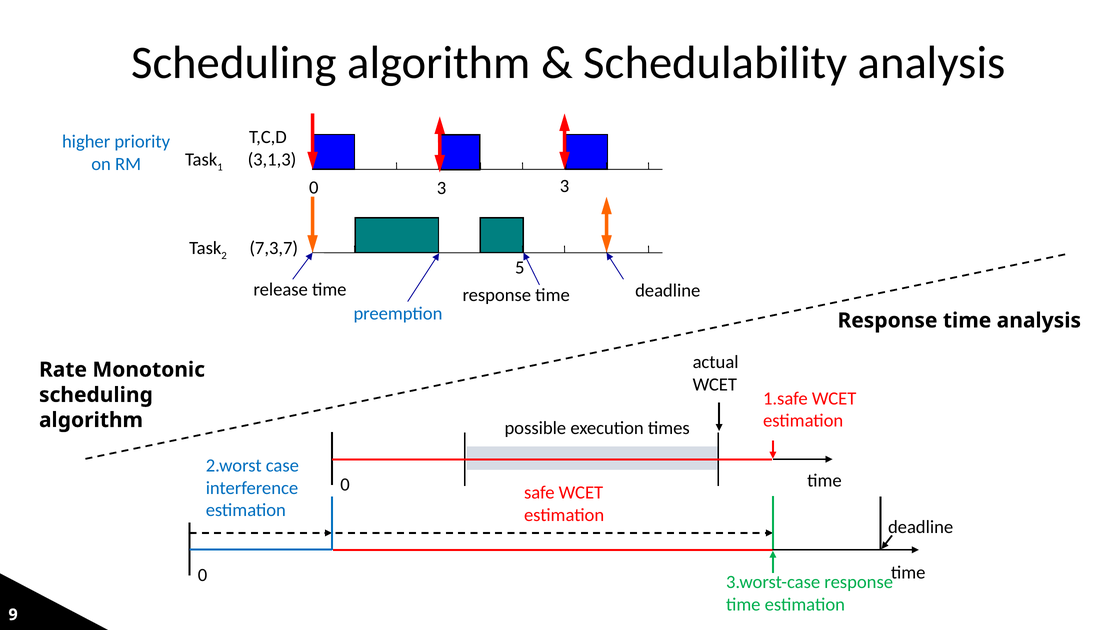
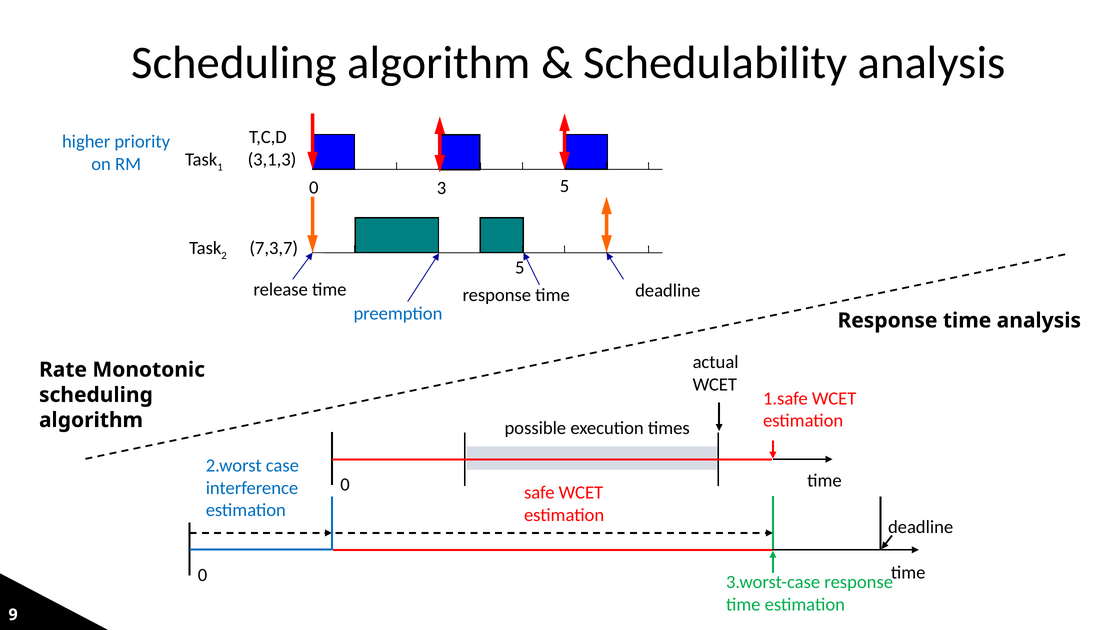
3 3: 3 -> 5 (565, 186)
